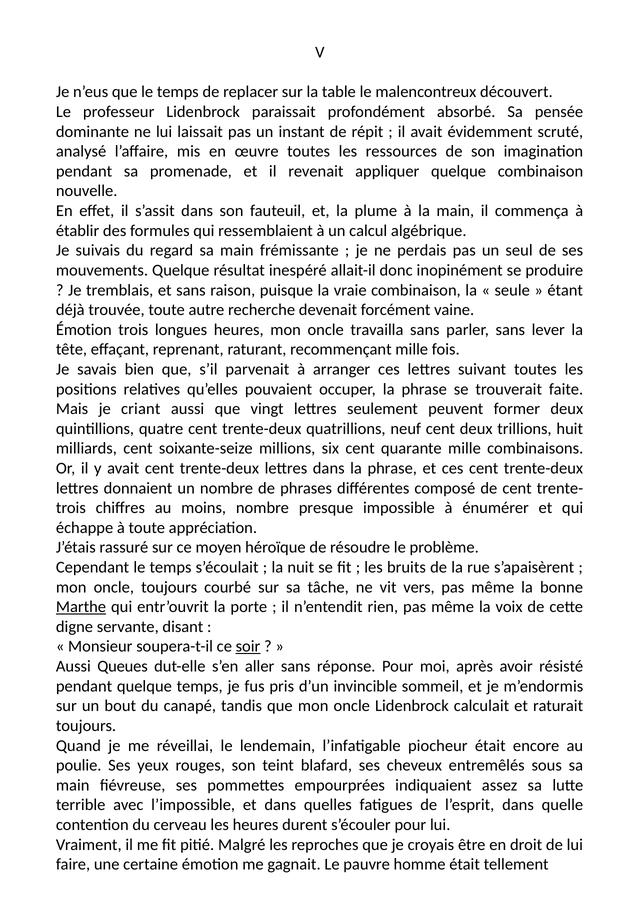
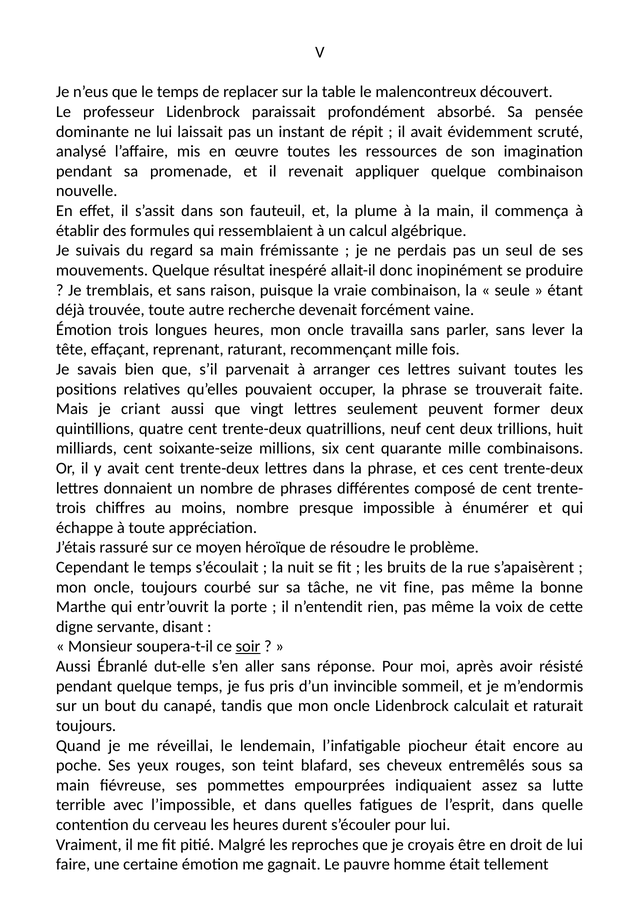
vers: vers -> fine (419, 587)
Marthe underline: present -> none (81, 607)
Queues: Queues -> Ébranlé (122, 666)
poulie: poulie -> poche (79, 765)
